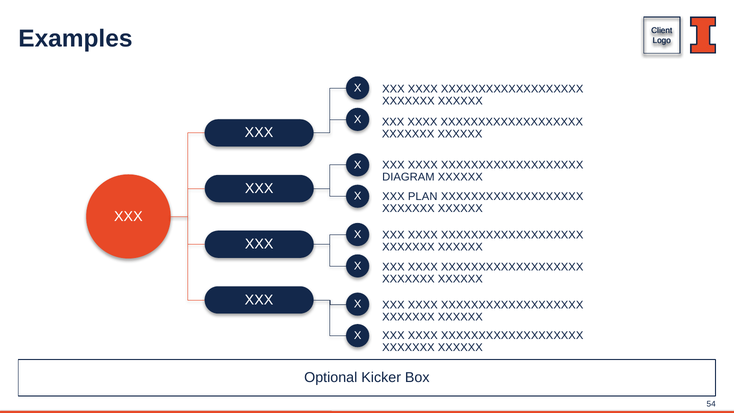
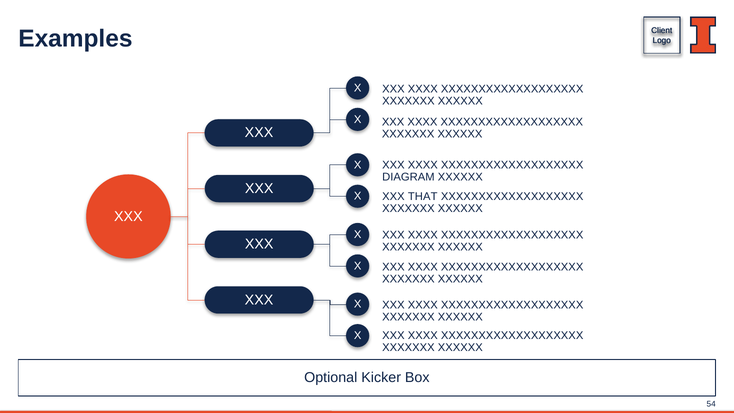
PLAN: PLAN -> THAT (423, 197)
